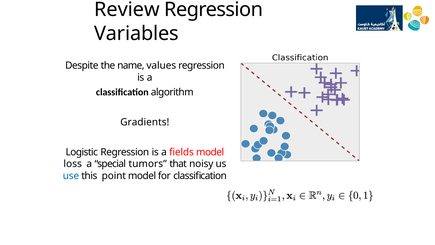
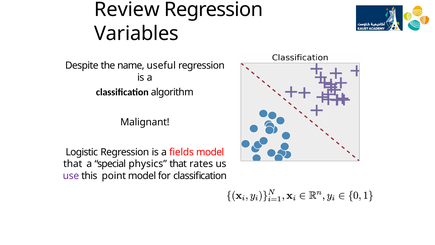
values: values -> useful (161, 65)
Gradients: Gradients -> Malignant (145, 122)
loss: loss -> that (73, 164)
tumors: tumors -> physics (148, 164)
noisy: noisy -> rates (201, 164)
use colour: blue -> purple (71, 176)
